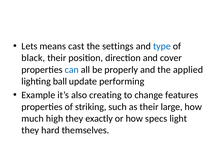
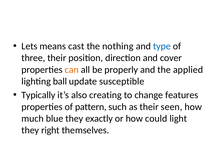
settings: settings -> nothing (118, 46)
black: black -> three (33, 58)
can colour: blue -> orange (72, 70)
performing: performing -> susceptible (122, 81)
Example: Example -> Typically (38, 95)
striking: striking -> pattern (91, 107)
large: large -> seen (172, 107)
high: high -> blue (55, 119)
specs: specs -> could (156, 119)
hard: hard -> right (50, 130)
